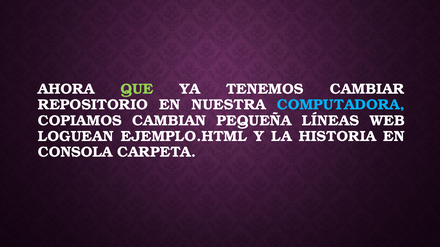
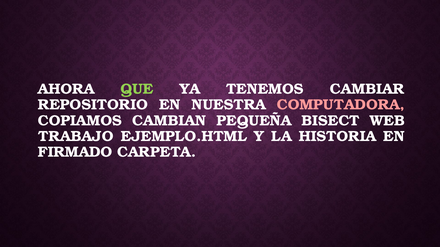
COMPUTADORA colour: light blue -> pink (341, 105)
LÍNEAS: LÍNEAS -> BISECT (331, 121)
LOGUEAN: LOGUEAN -> TRABAJO (76, 137)
CONSOLA: CONSOLA -> FIRMADO (75, 152)
